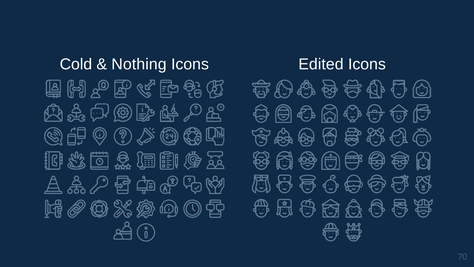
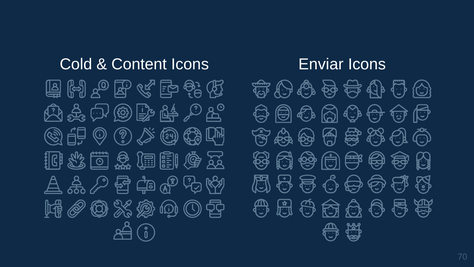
Nothing: Nothing -> Content (139, 64)
Edited: Edited -> Enviar (321, 64)
